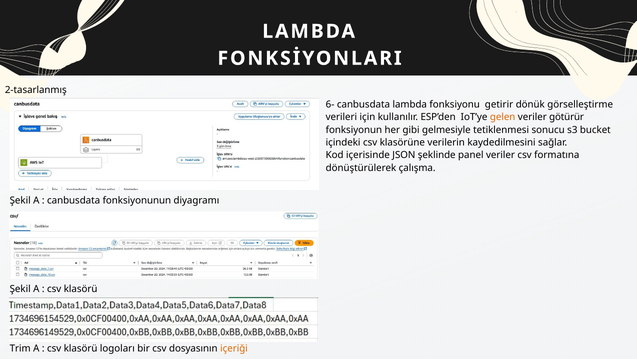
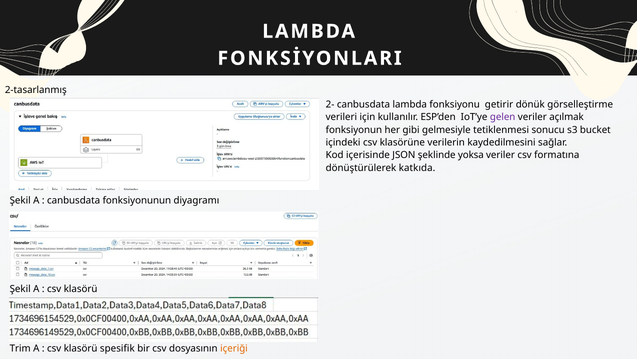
6-: 6- -> 2- (330, 104)
gelen colour: orange -> purple (503, 117)
götürür: götürür -> açılmak (567, 117)
panel: panel -> yoksa (471, 155)
çalışma: çalışma -> katkıda (417, 168)
logoları: logoları -> spesifik (117, 348)
